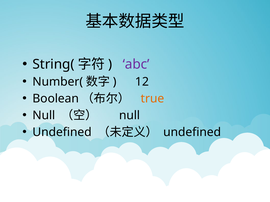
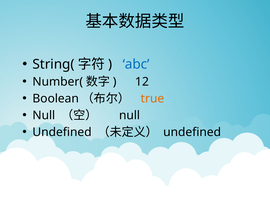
abc colour: purple -> blue (136, 64)
